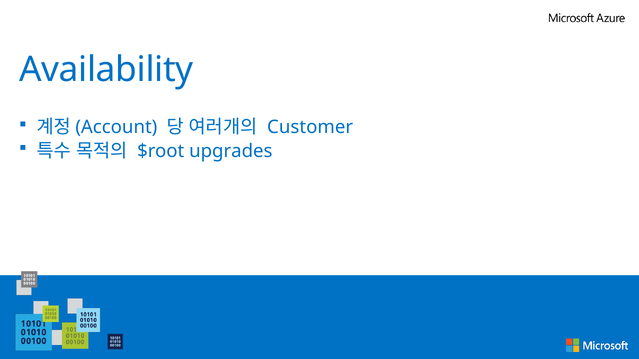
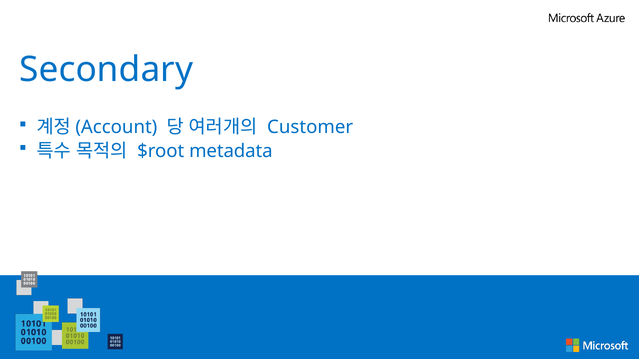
Availability: Availability -> Secondary (106, 70)
upgrades: upgrades -> metadata (231, 151)
